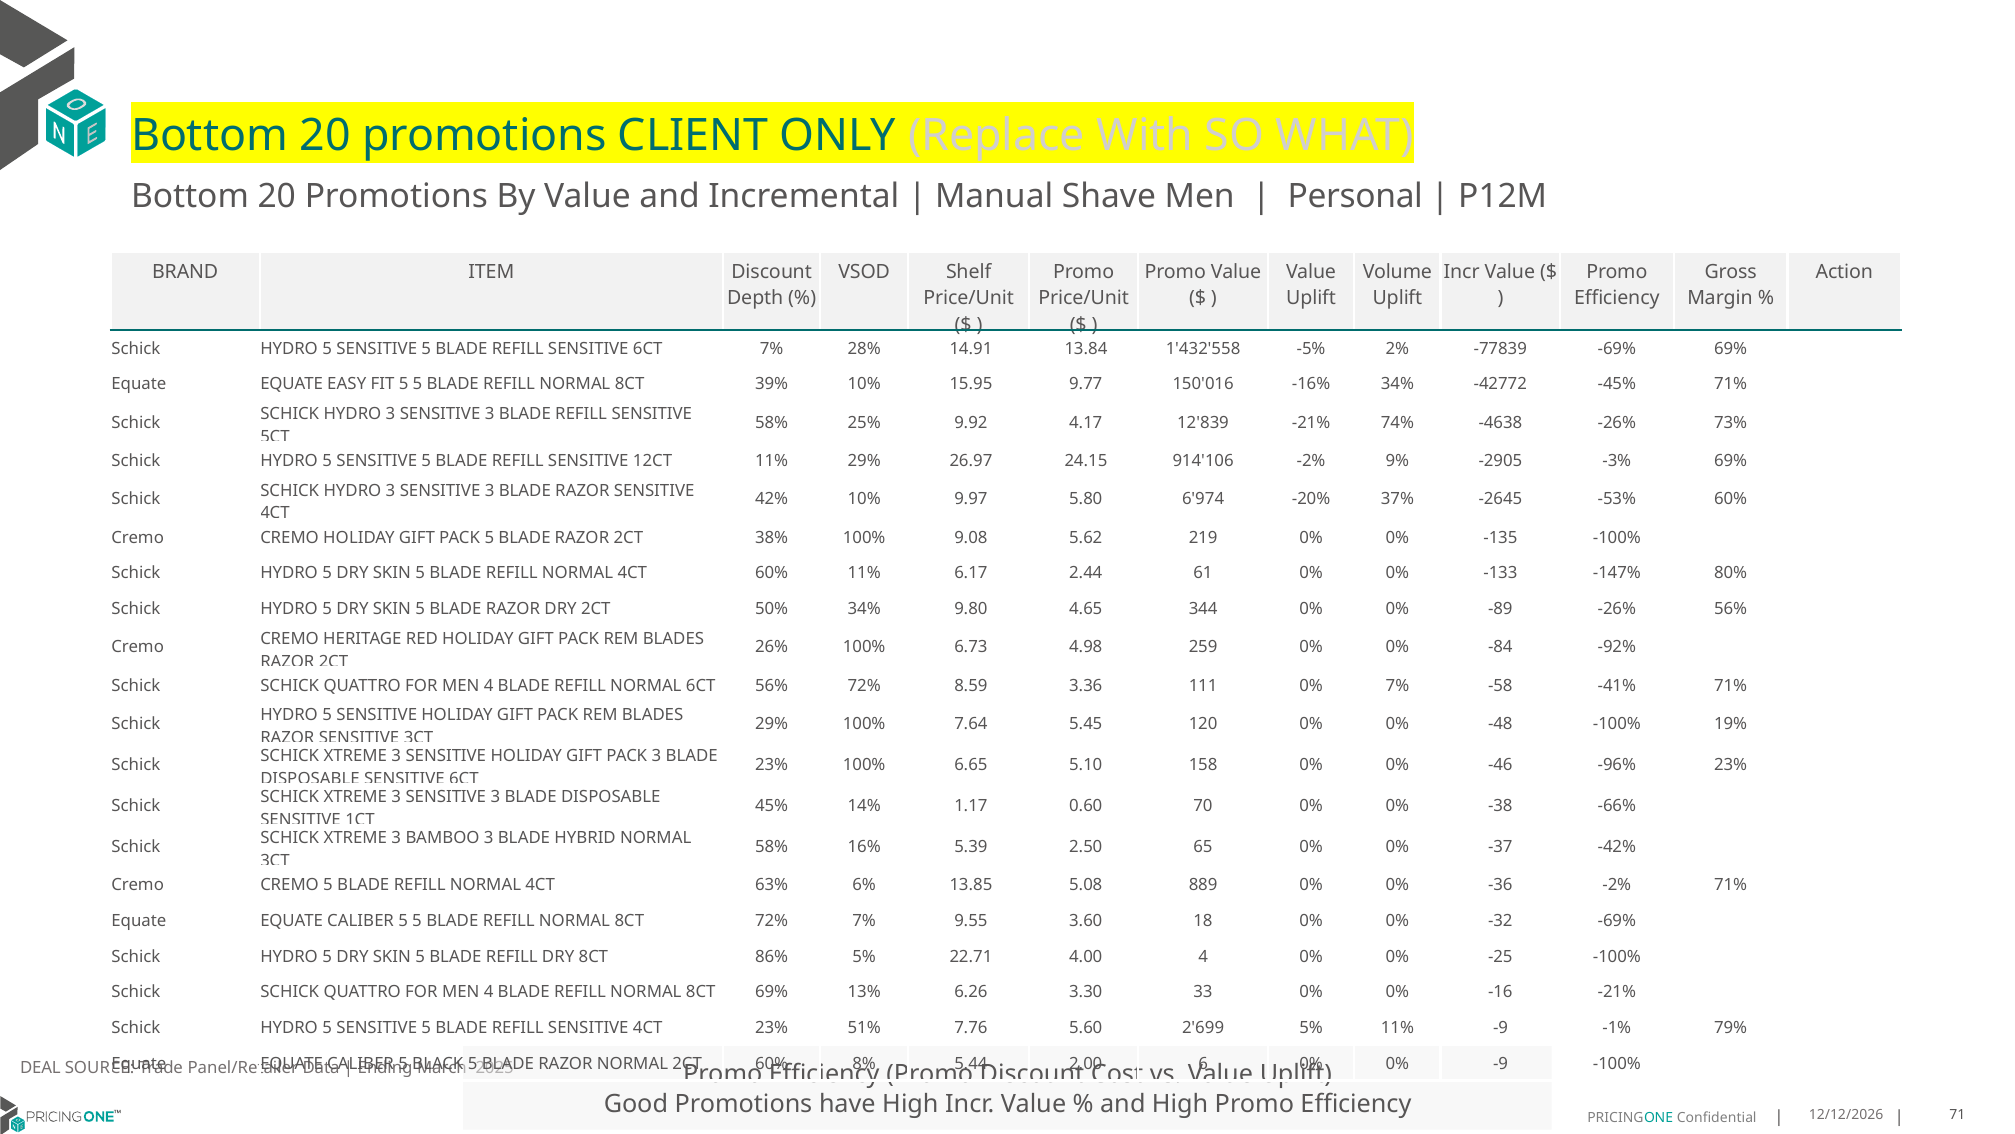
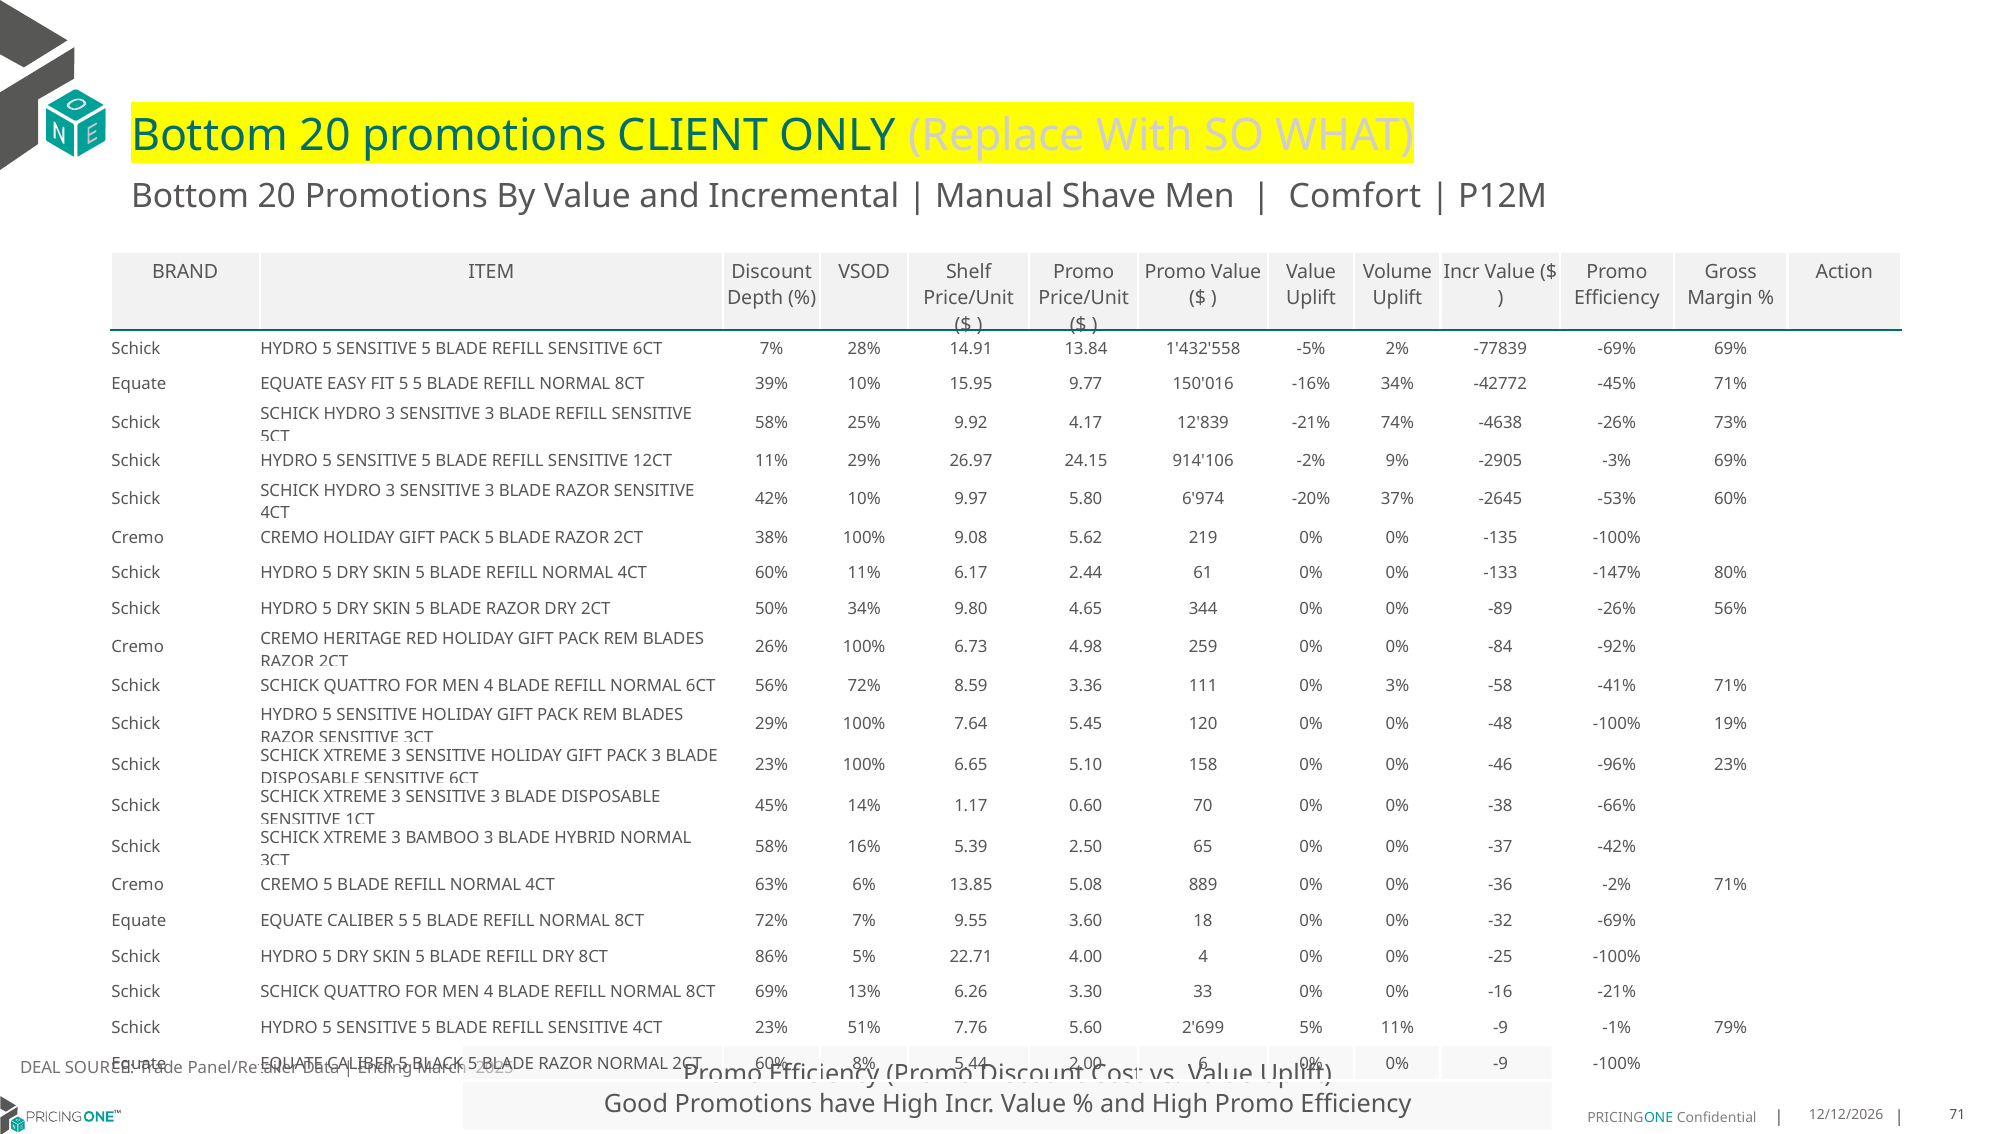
Personal: Personal -> Comfort (1355, 196)
0% 7%: 7% -> 3% (1398, 685)
